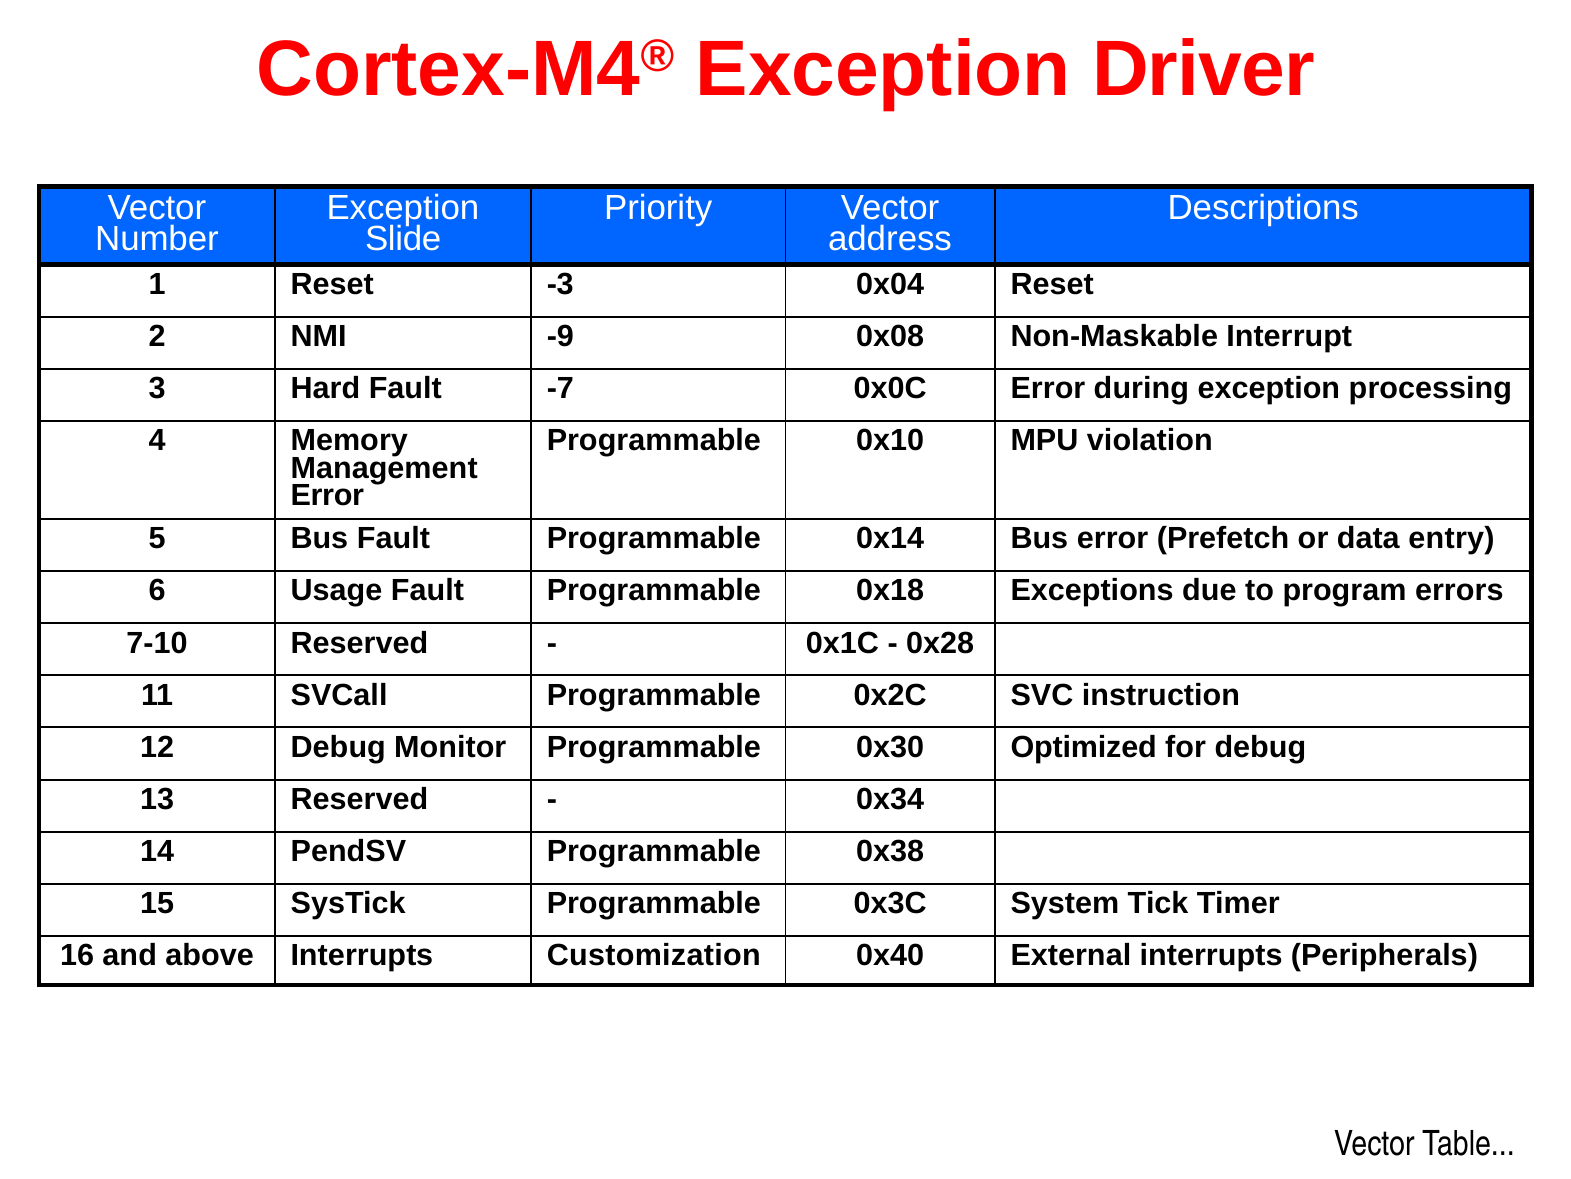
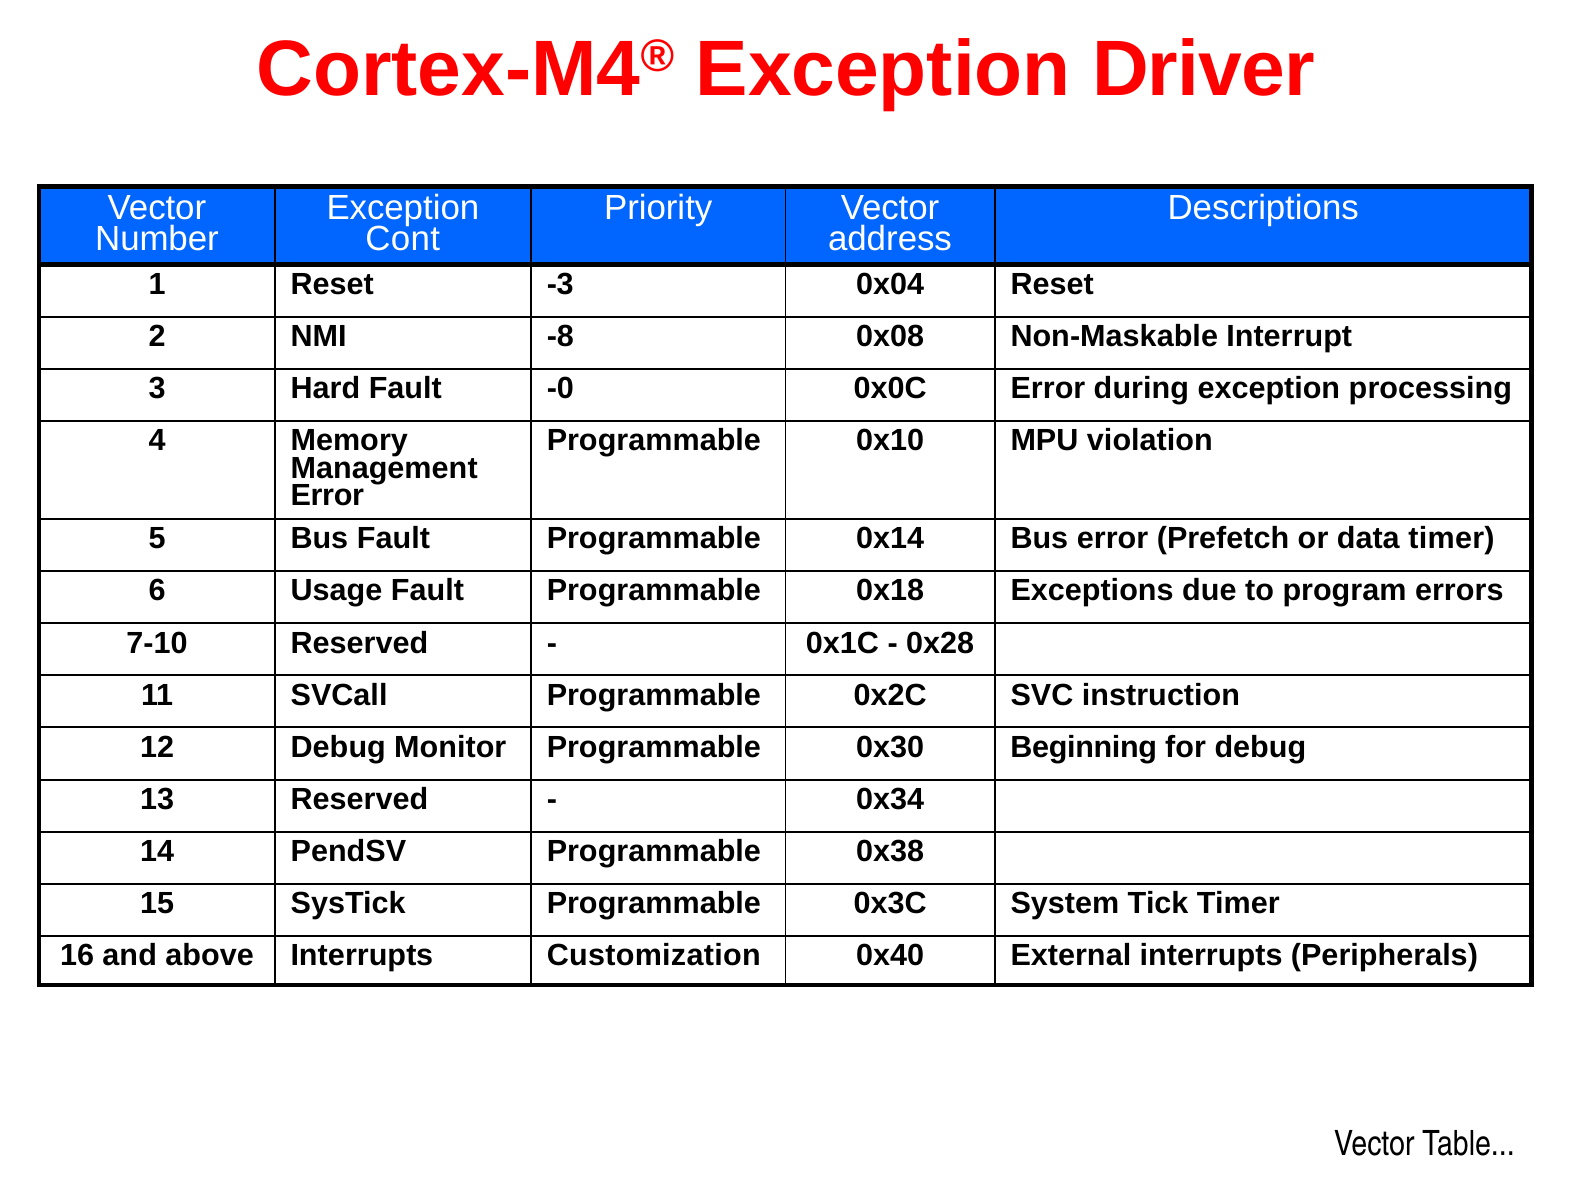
Slide: Slide -> Cont (403, 239)
-9: -9 -> -8 (560, 336)
-7: -7 -> -0 (560, 388)
data entry: entry -> timer (1451, 538)
Optimized: Optimized -> Beginning (1084, 747)
